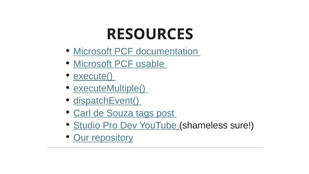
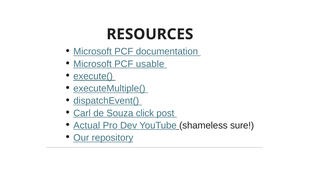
tags: tags -> click (145, 113)
Studio: Studio -> Actual (87, 125)
